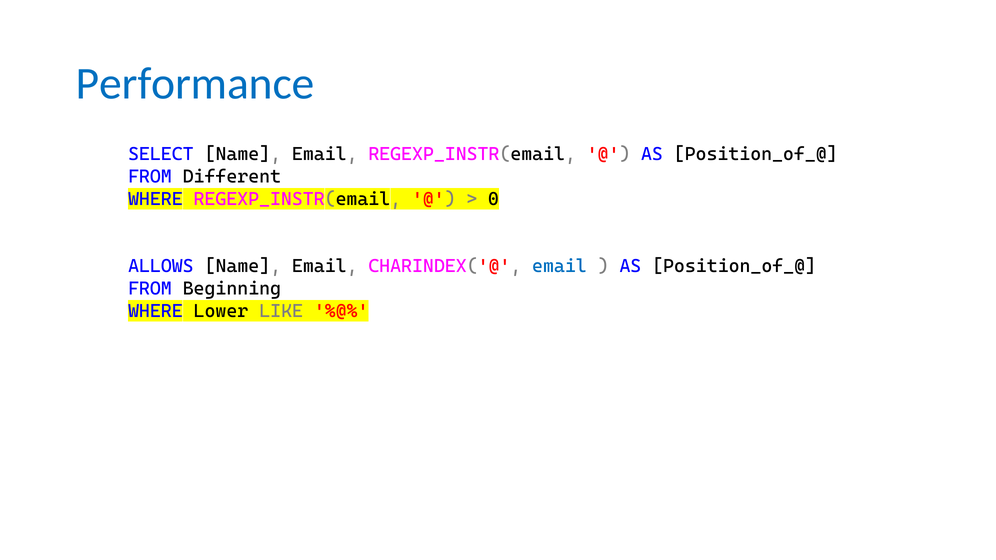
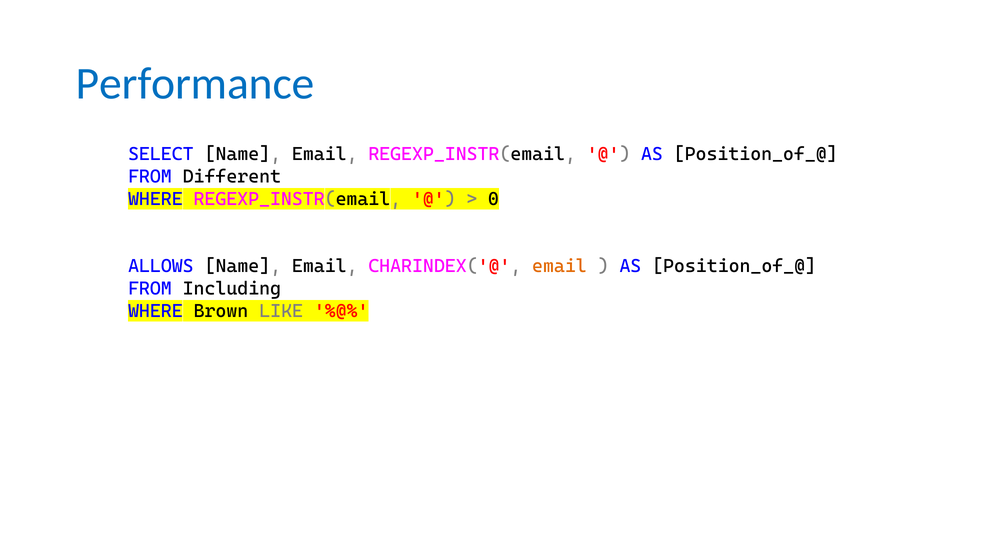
email colour: blue -> orange (559, 266)
Beginning: Beginning -> Including (232, 289)
Lower: Lower -> Brown (221, 311)
